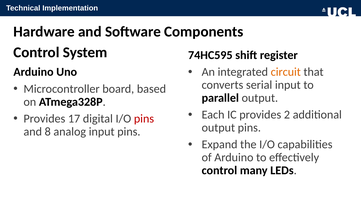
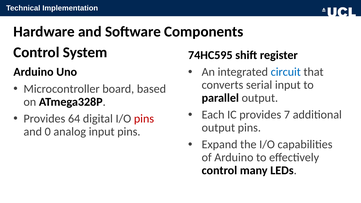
circuit colour: orange -> blue (286, 72)
2: 2 -> 7 (287, 115)
17: 17 -> 64 (74, 119)
8: 8 -> 0 (48, 132)
